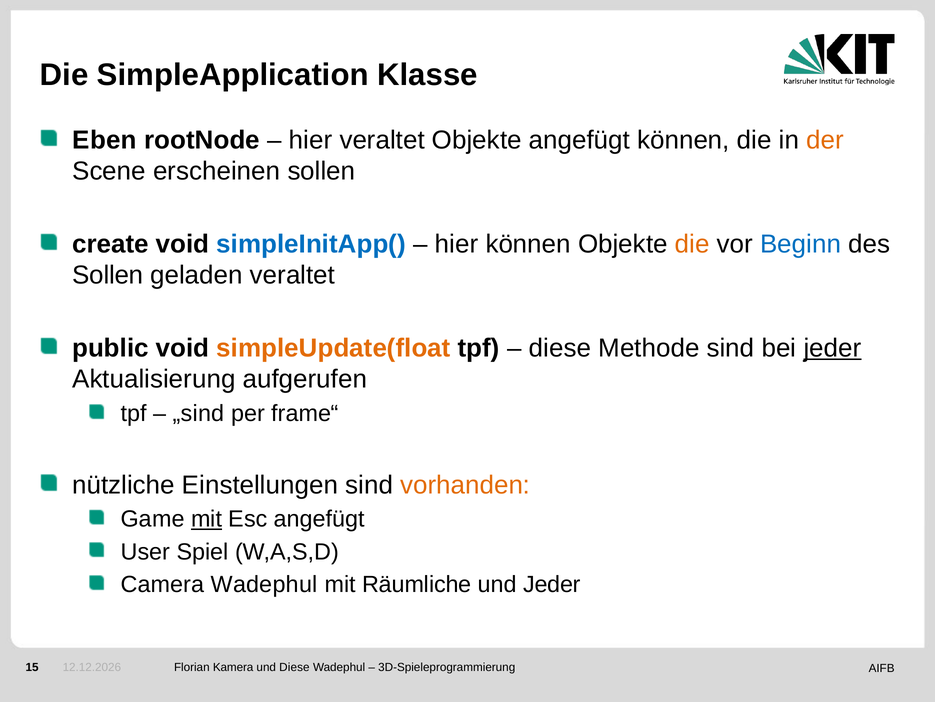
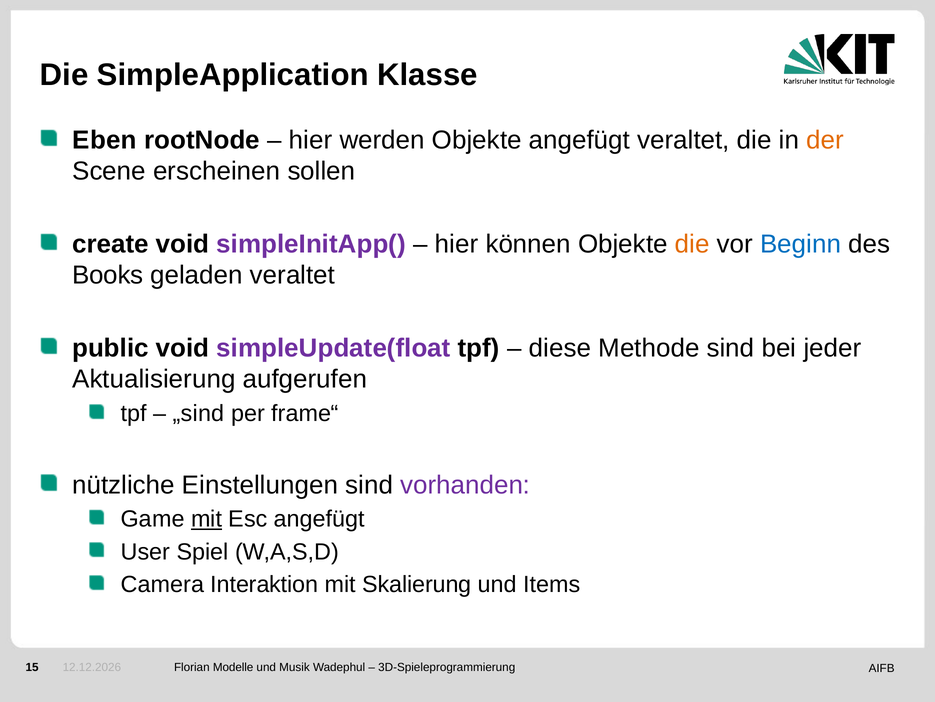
hier veraltet: veraltet -> werden (382, 140)
angefügt können: können -> veraltet (683, 140)
simpleInitApp( colour: blue -> purple (311, 244)
Sollen: Sollen -> Books (108, 275)
simpleUpdate(float colour: orange -> purple (334, 348)
jeder underline: present -> none (832, 348)
vorhanden colour: orange -> purple (465, 484)
Camera Wadephul: Wadephul -> Interaktion (264, 584)
Räumliche: Räumliche -> Skalierung (417, 584)
und Jeder: Jeder -> Items (552, 584)
Kamera: Kamera -> Modelle (233, 667)
und Diese: Diese -> Musik (294, 667)
